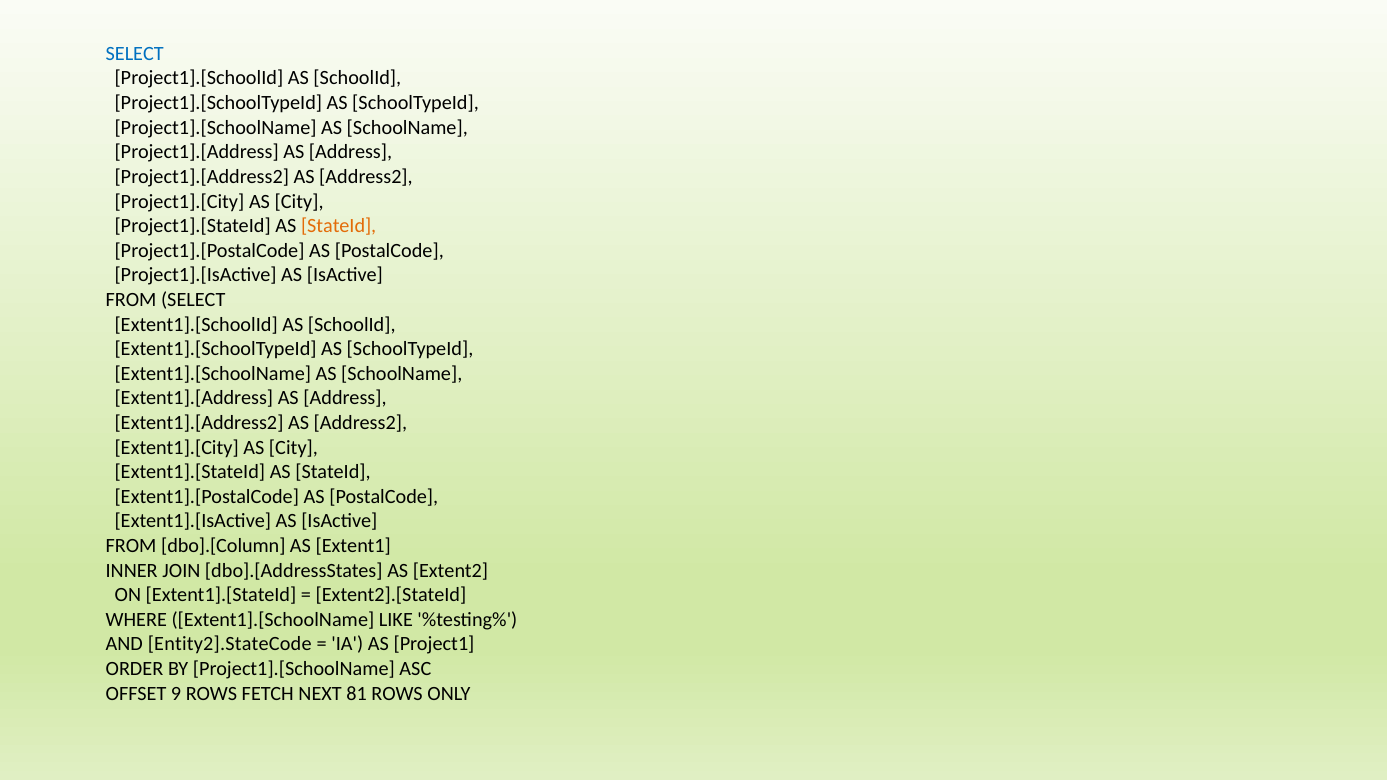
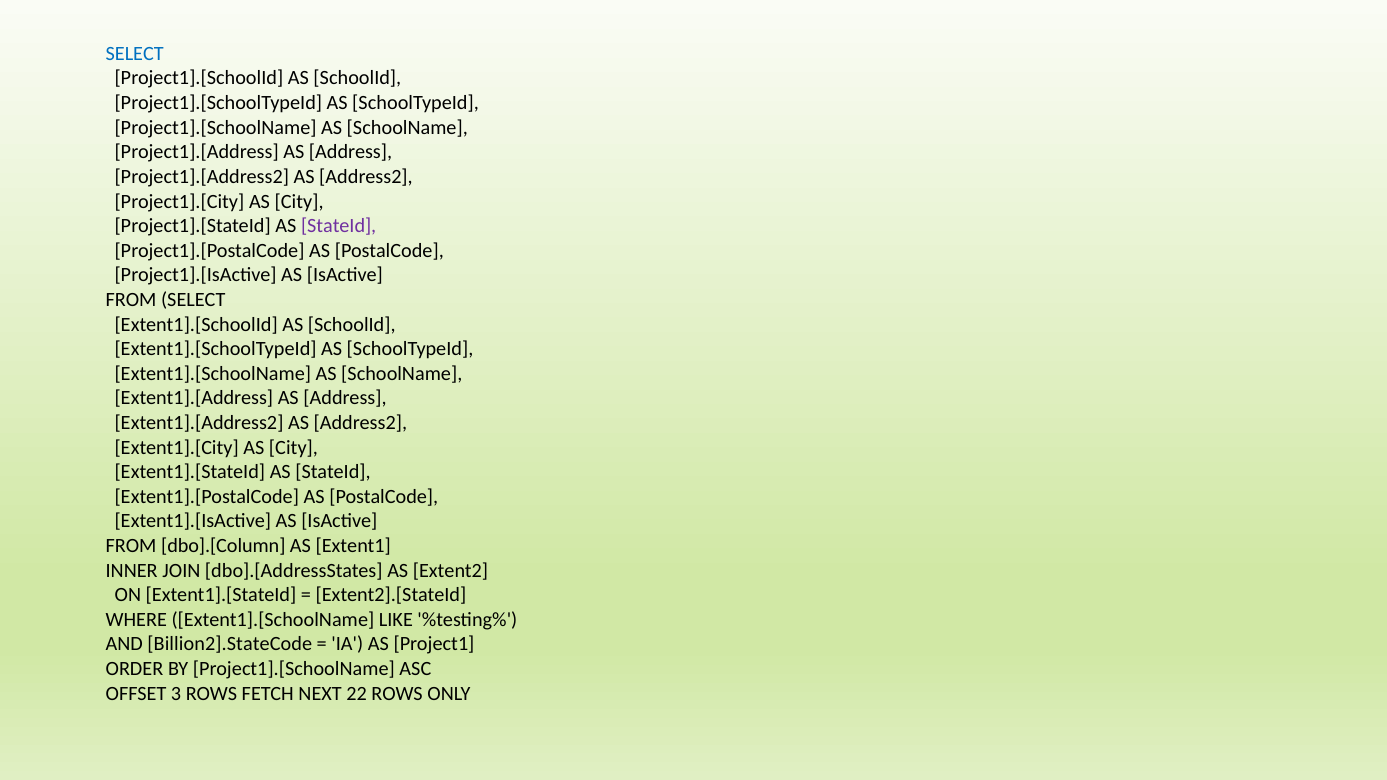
StateId colour: orange -> purple (339, 226)
Entity2].StateCode: Entity2].StateCode -> Billion2].StateCode (230, 644)
9: 9 -> 3 (176, 694)
81: 81 -> 22 (357, 694)
